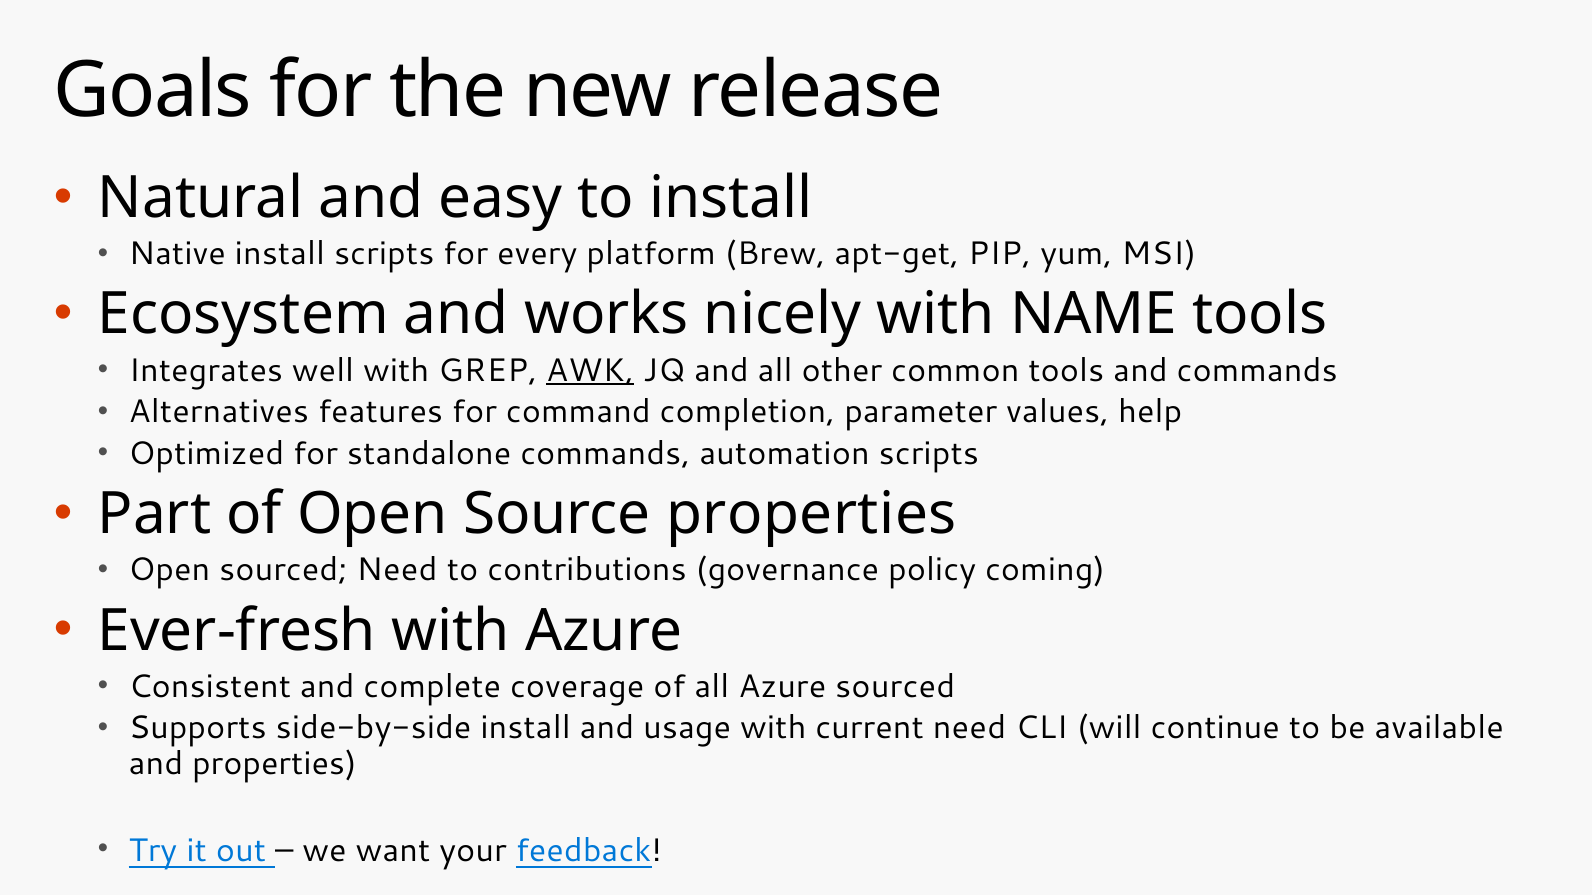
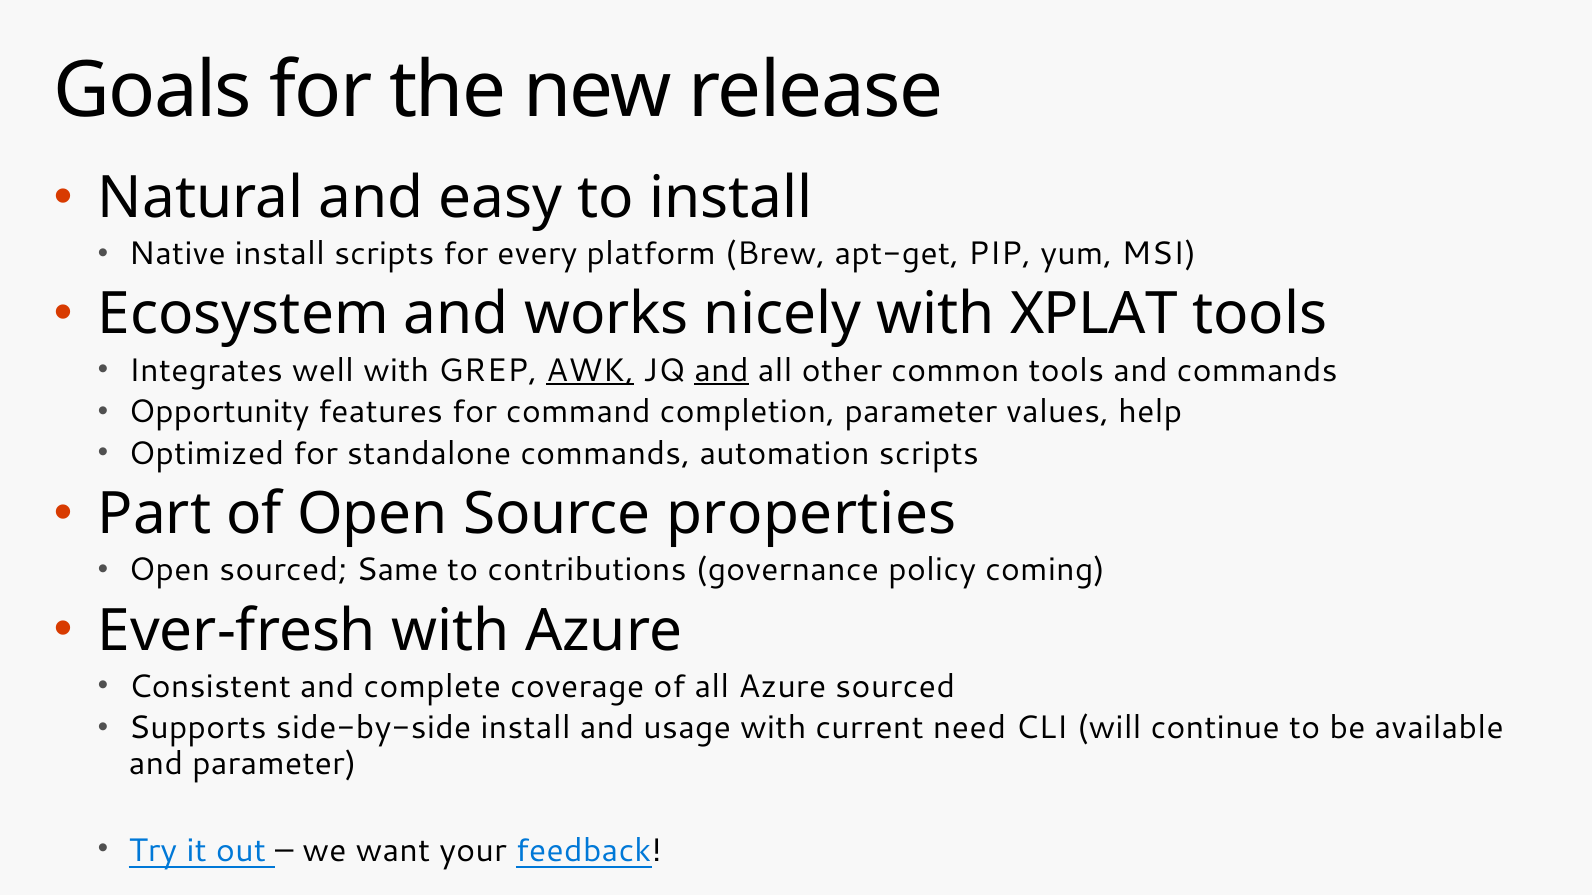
NAME: NAME -> XPLAT (1094, 315)
and underline: none -> present (722, 371)
Alternatives: Alternatives -> Opportunity (219, 412)
sourced Need: Need -> Same (397, 570)
and properties: properties -> parameter (274, 764)
